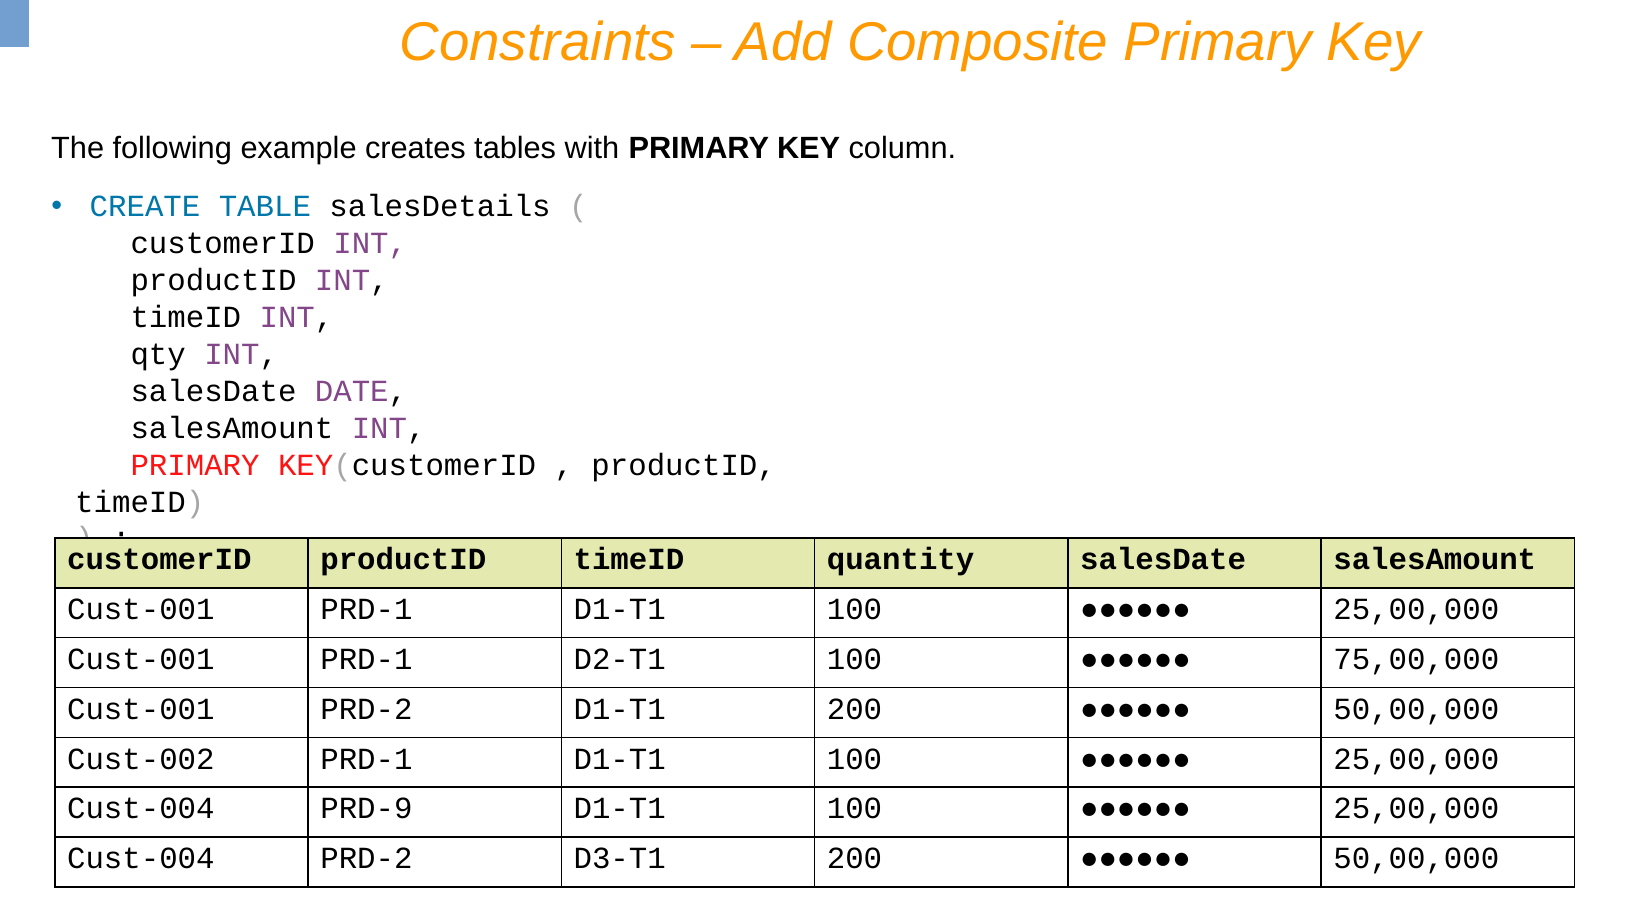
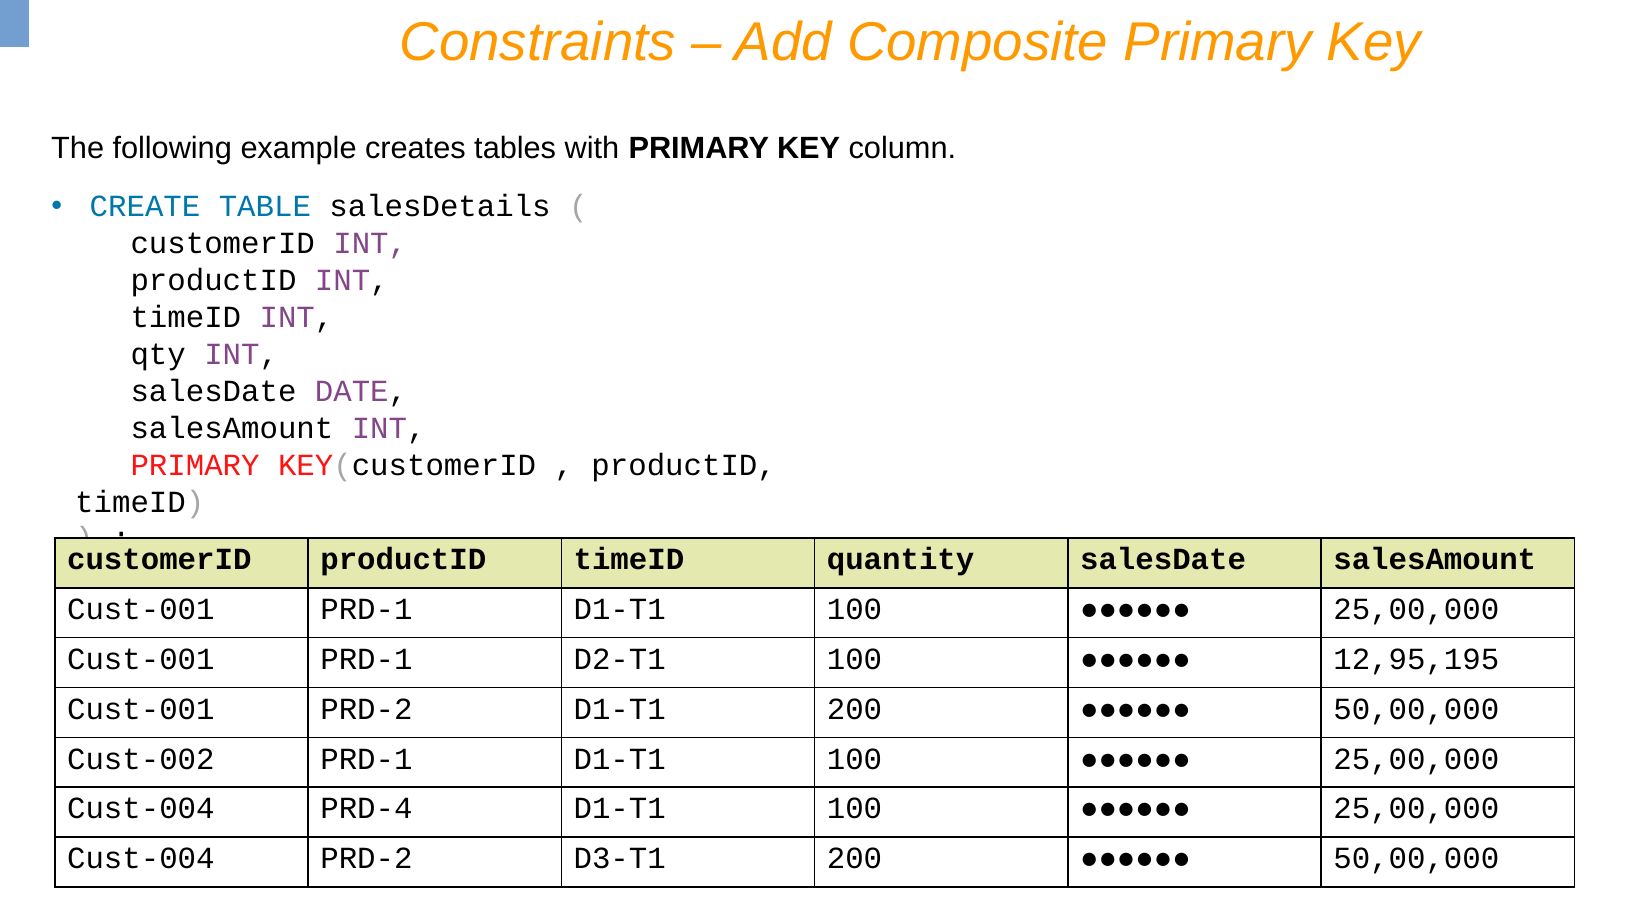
75,00,000: 75,00,000 -> 12,95,195 (1416, 659)
PRD-9: PRD-9 -> PRD-4 (366, 809)
